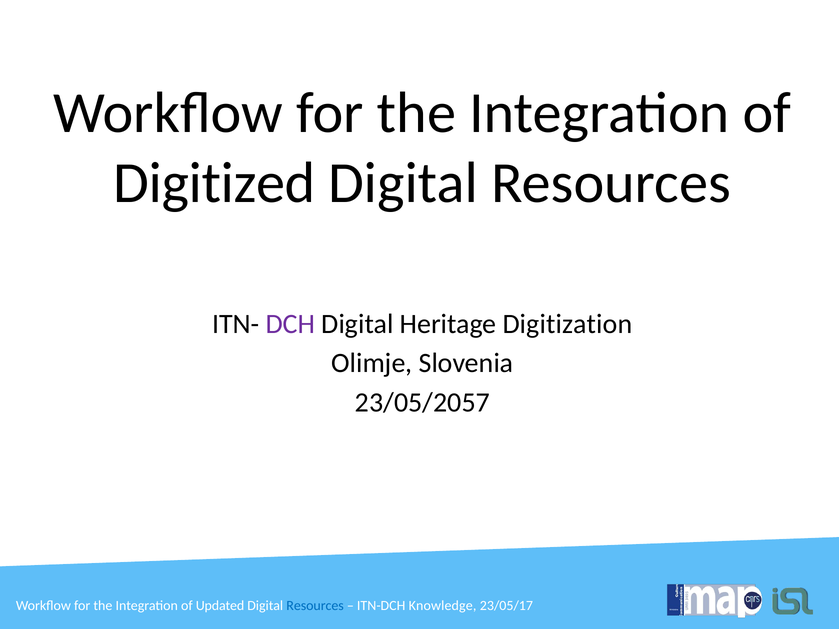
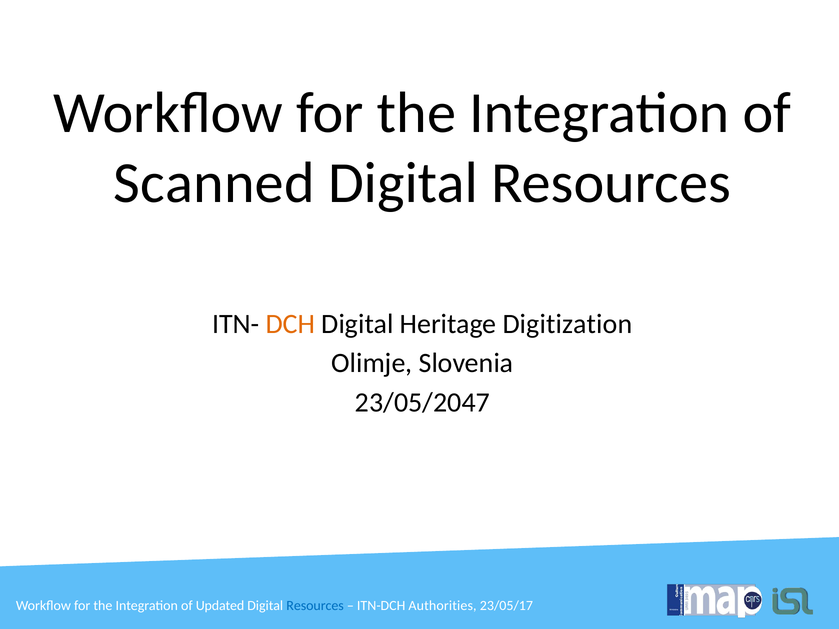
Digitized: Digitized -> Scanned (214, 183)
DCH colour: purple -> orange (290, 324)
23/05/2057: 23/05/2057 -> 23/05/2047 (422, 403)
Knowledge: Knowledge -> Authorities (443, 606)
